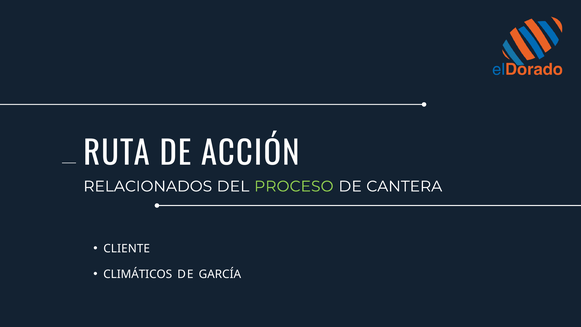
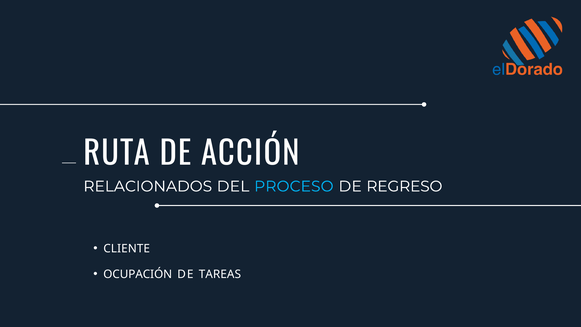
PROCESO colour: light green -> light blue (294, 186)
CANTERA: CANTERA -> REGRESO (404, 186)
CLIMÁTICOS: CLIMÁTICOS -> OCUPACIÓN (138, 274)
GARCÍA: GARCÍA -> TAREAS (220, 274)
